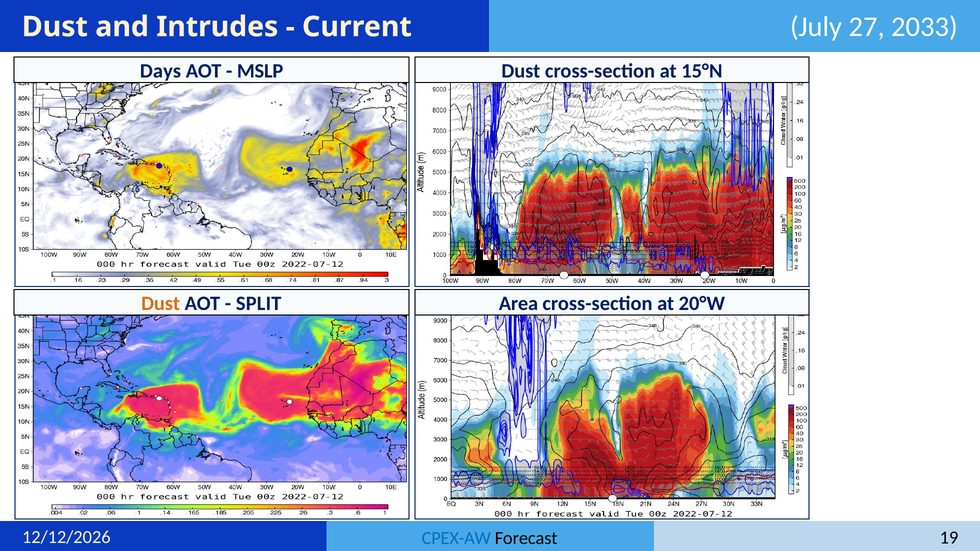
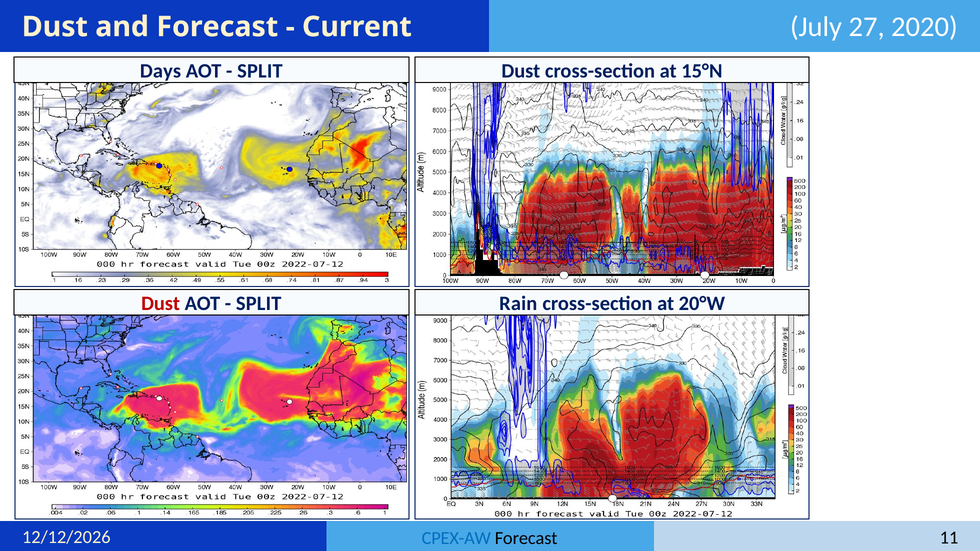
2033: 2033 -> 2020 (924, 27)
and Intrudes: Intrudes -> Forecast (217, 27)
MSLP: MSLP -> SPLIT (260, 71)
Area: Area -> Rain (518, 304)
Dust colour: orange -> red (161, 304)
19: 19 -> 11 (949, 538)
